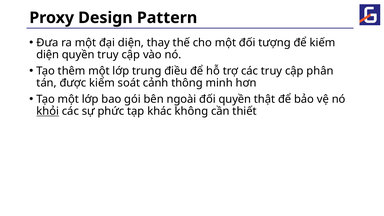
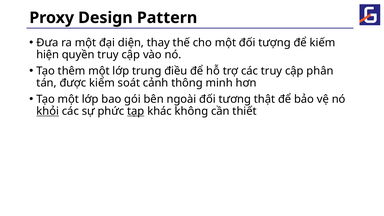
diện: diện -> hiện (48, 55)
đối quyền: quyền -> tương (235, 99)
tạp underline: none -> present (136, 111)
